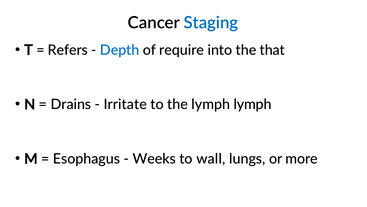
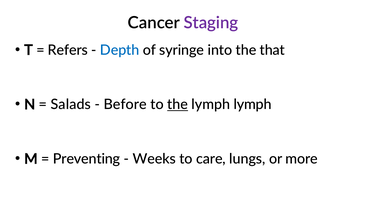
Staging colour: blue -> purple (211, 23)
require: require -> syringe (182, 50)
Drains: Drains -> Salads (71, 104)
Irritate: Irritate -> Before (125, 104)
the underline: none -> present (178, 104)
Esophagus: Esophagus -> Preventing (87, 158)
wall: wall -> care (211, 158)
